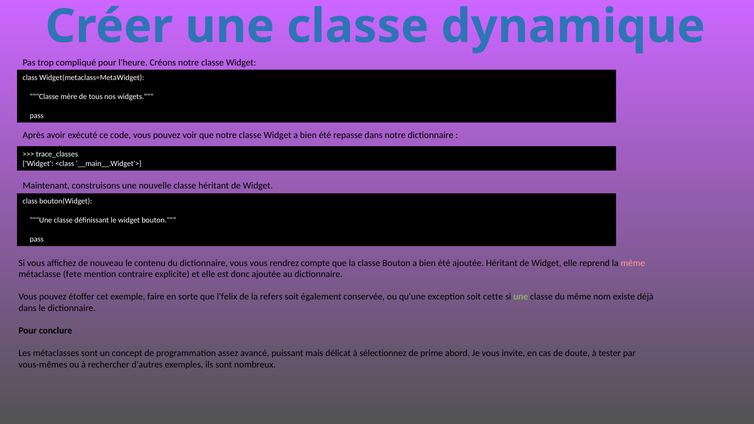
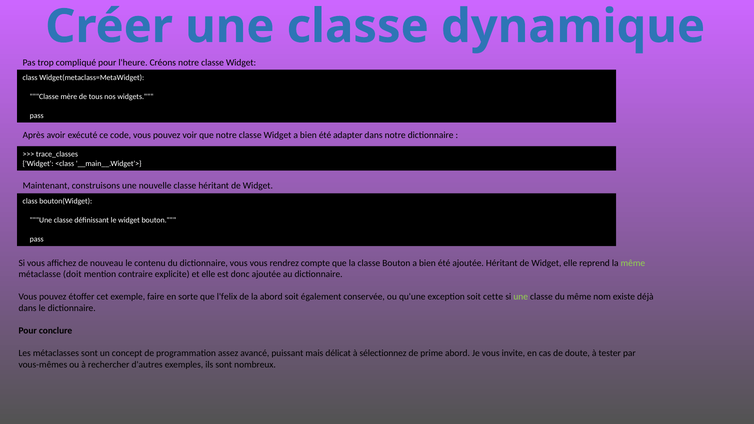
repasse: repasse -> adapter (348, 135)
même colour: pink -> light green (633, 263)
fete: fete -> doit (72, 274)
la refers: refers -> abord (271, 297)
